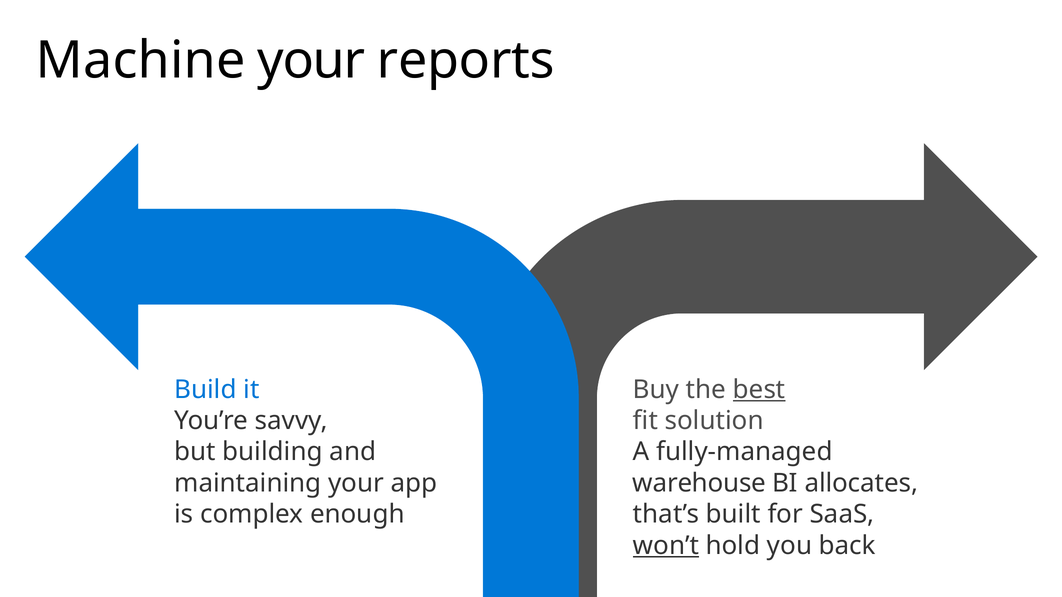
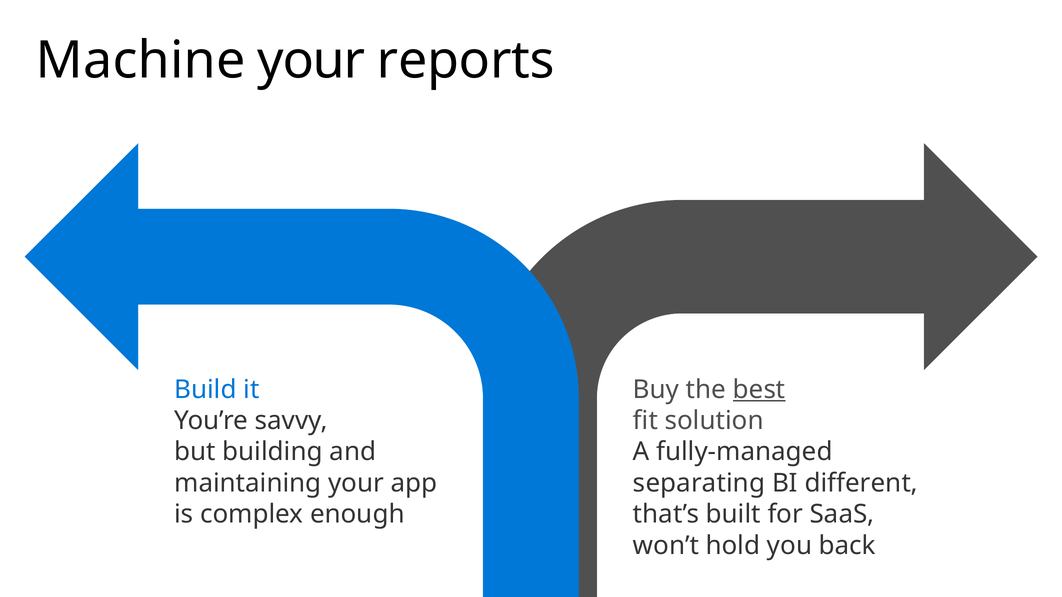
warehouse: warehouse -> separating (699, 483)
allocates: allocates -> different (861, 483)
won’t underline: present -> none (666, 546)
